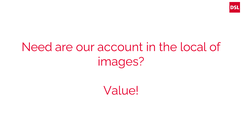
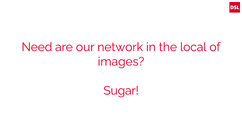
account: account -> network (120, 47)
Value: Value -> Sugar (121, 91)
